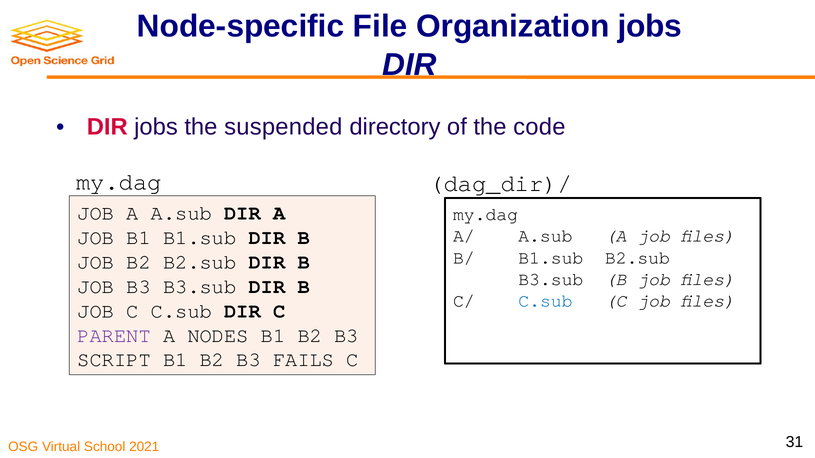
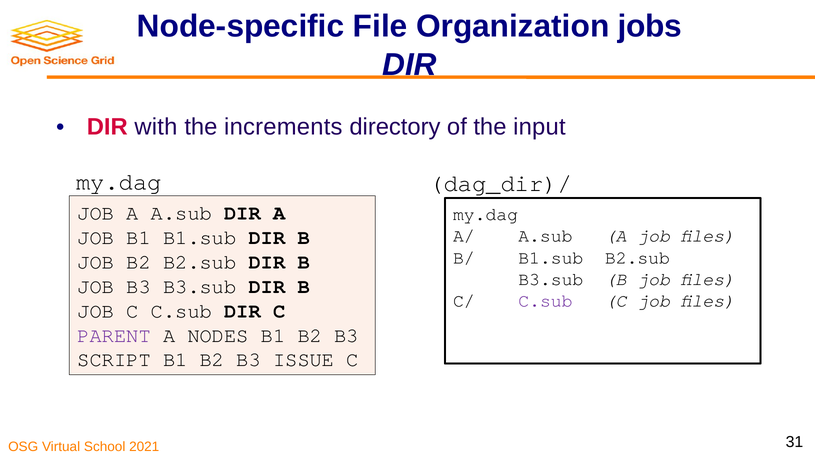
DIR jobs: jobs -> with (156, 127)
suspended: suspended -> increments (283, 127)
code: code -> input (539, 127)
C.sub colour: blue -> purple (545, 301)
FAILS: FAILS -> ISSUE (304, 360)
